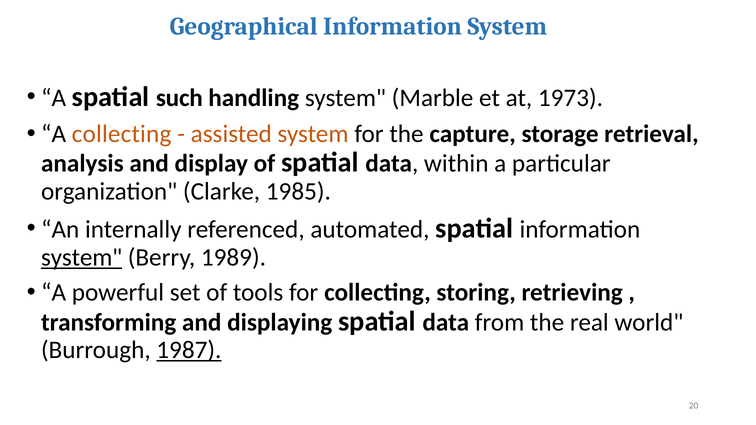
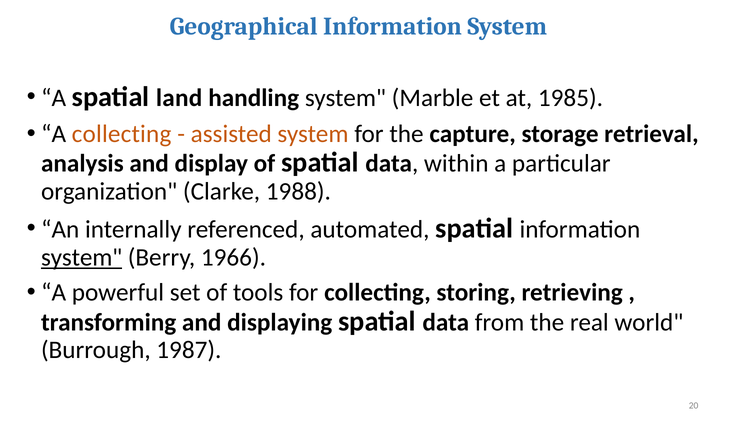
such: such -> land (179, 98)
1973: 1973 -> 1985 (570, 98)
1985: 1985 -> 1988 (298, 192)
1989: 1989 -> 1966 (233, 257)
1987 underline: present -> none (189, 350)
